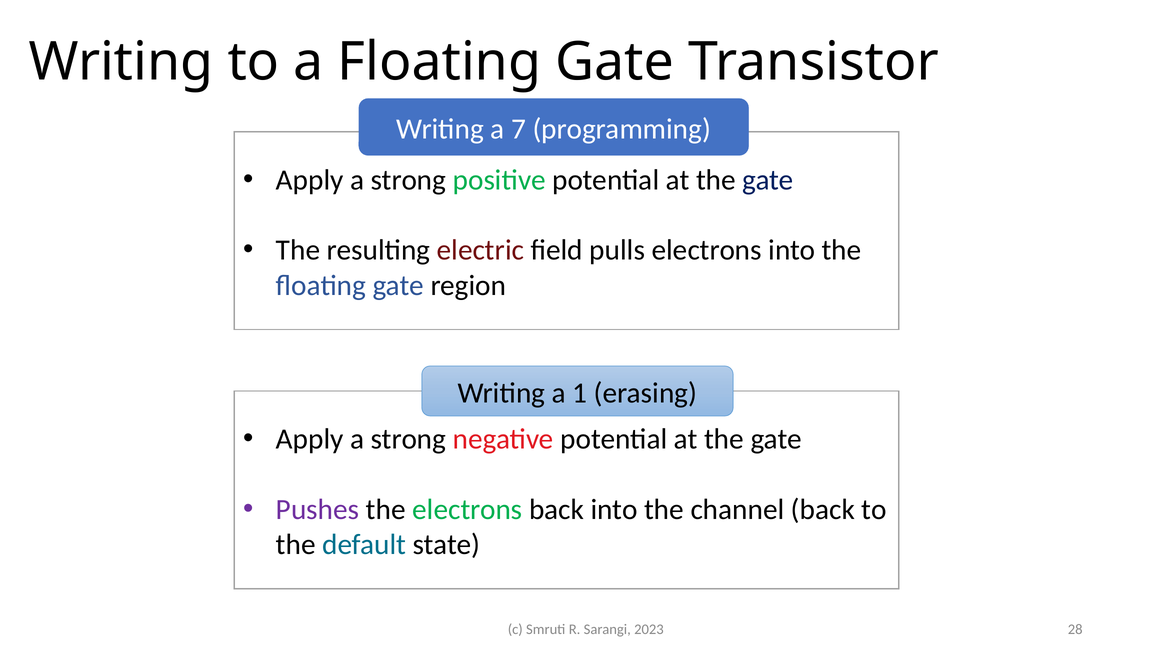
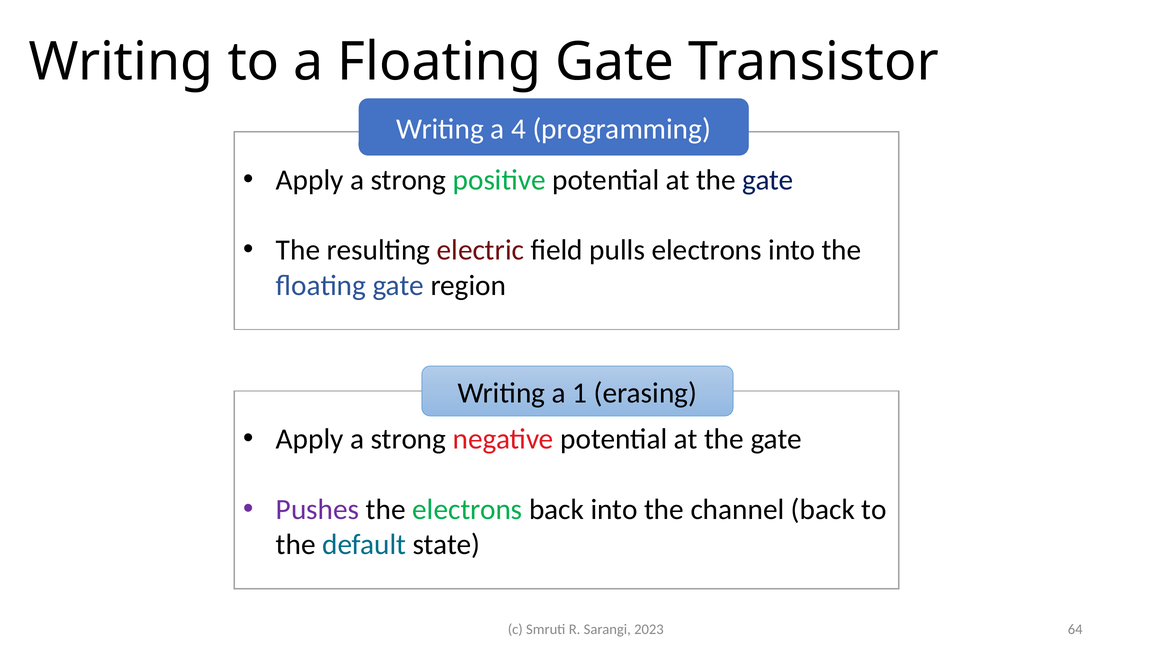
7: 7 -> 4 (519, 129)
28: 28 -> 64 (1075, 629)
